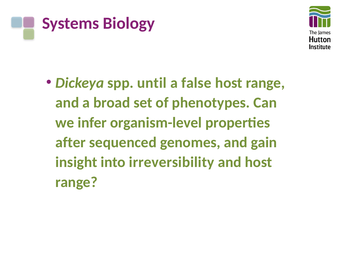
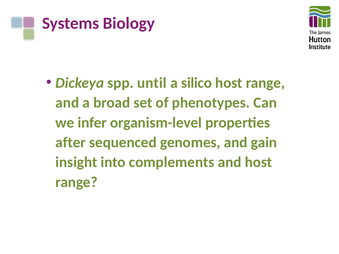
false: false -> silico (197, 83)
irreversibility: irreversibility -> complements (172, 162)
